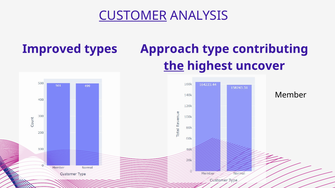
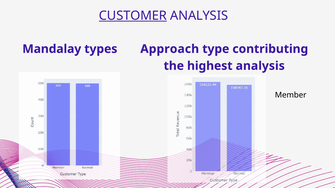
Improved: Improved -> Mandalay (52, 49)
the underline: present -> none (174, 66)
highest uncover: uncover -> analysis (260, 66)
